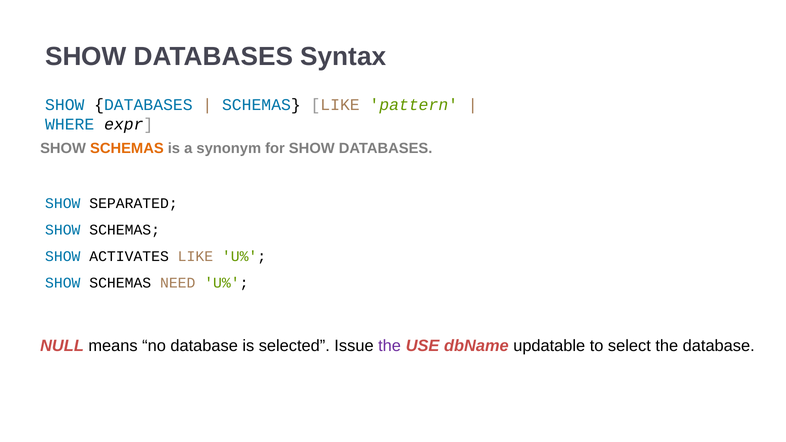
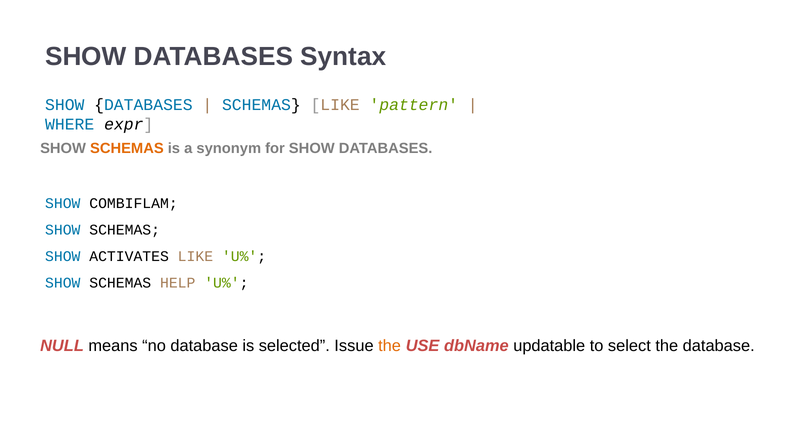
SEPARATED: SEPARATED -> COMBIFLAM (134, 203)
NEED: NEED -> HELP (178, 283)
the colour: purple -> orange (390, 346)
